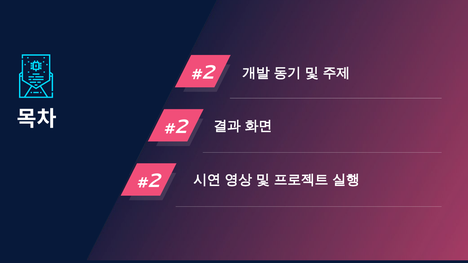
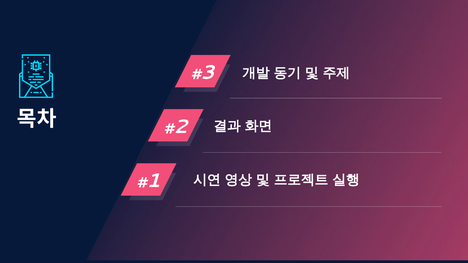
2: 2 -> 3 (207, 73)
2: 2 -> 1 (153, 181)
